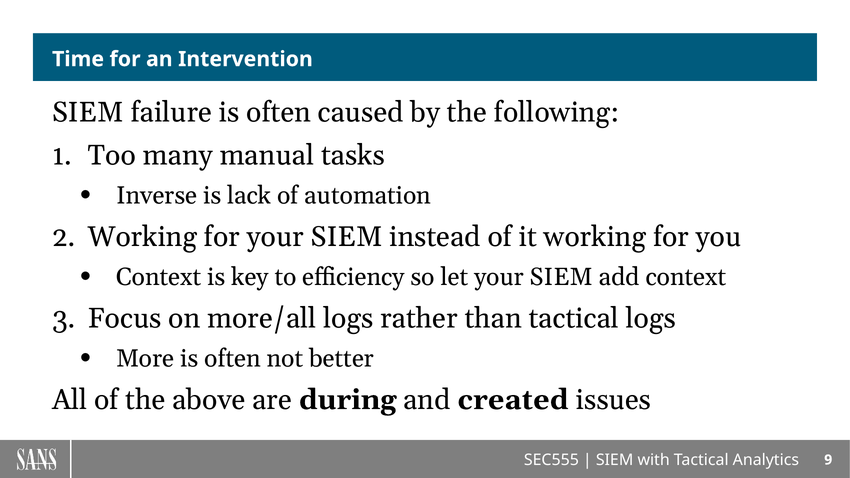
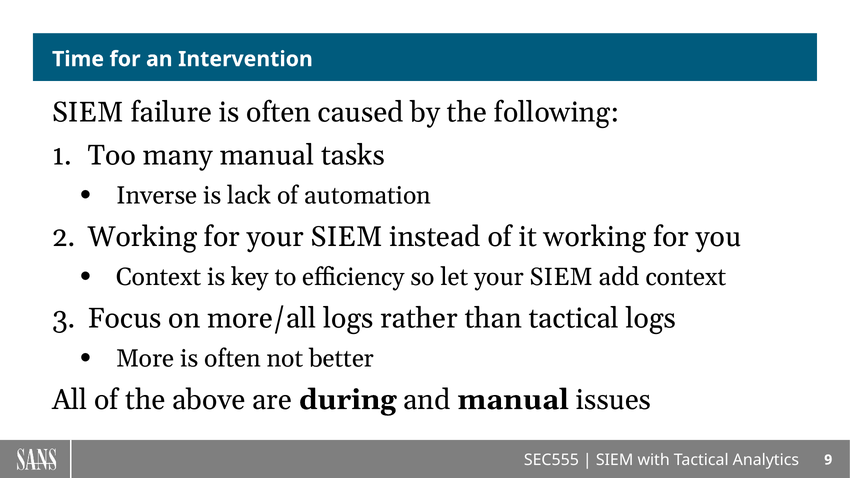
and created: created -> manual (513, 400)
